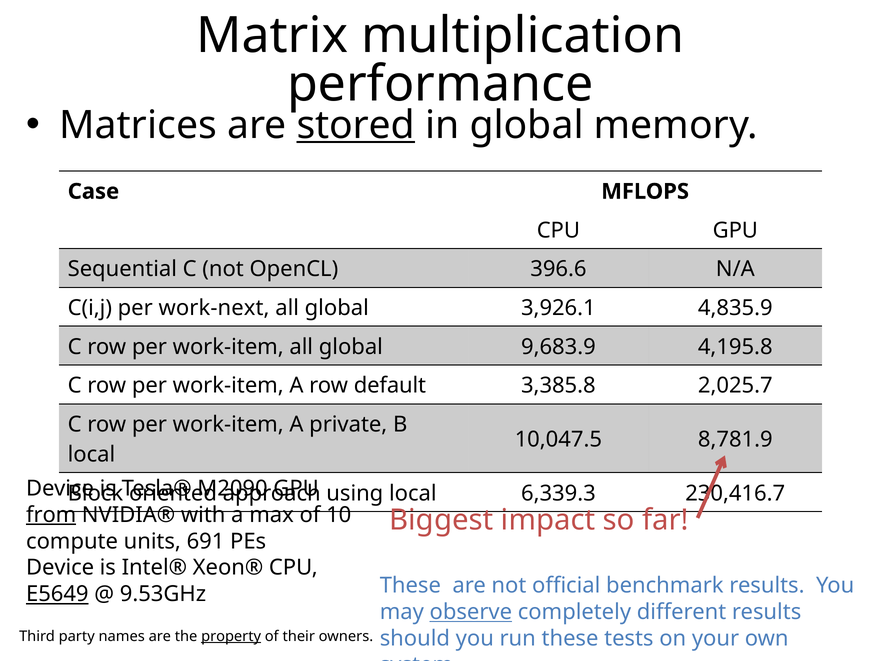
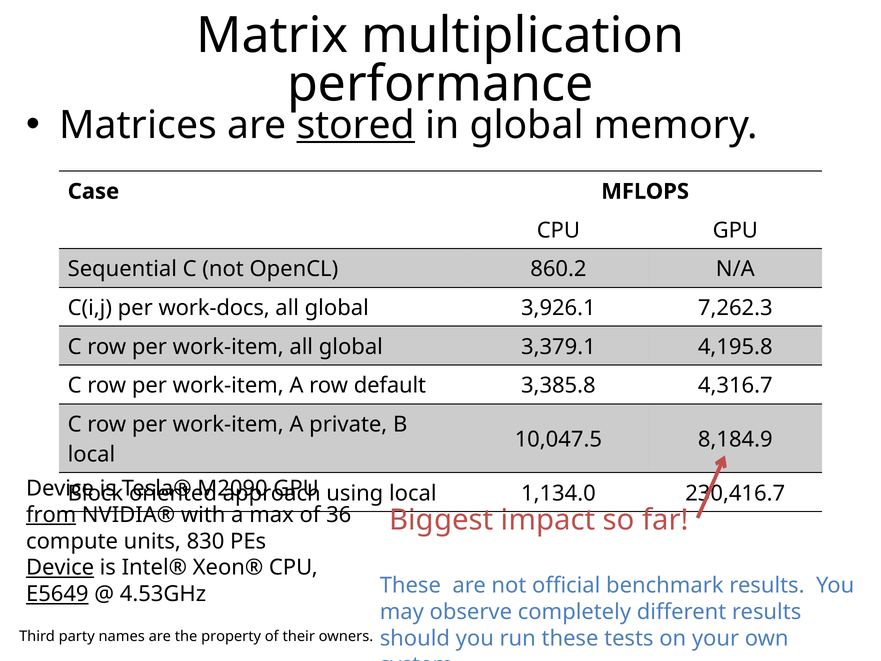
396.6: 396.6 -> 860.2 (558, 269)
work-next: work-next -> work-docs (214, 308)
4,835.9: 4,835.9 -> 7,262.3 (735, 308)
9,683.9: 9,683.9 -> 3,379.1 (558, 347)
2,025.7: 2,025.7 -> 4,316.7 (735, 385)
8,781.9: 8,781.9 -> 8,184.9 (735, 439)
6,339.3: 6,339.3 -> 1,134.0 (558, 493)
10: 10 -> 36 (339, 515)
691: 691 -> 830 (206, 541)
Device underline: none -> present (60, 567)
9.53GHz: 9.53GHz -> 4.53GHz (163, 594)
observe underline: present -> none (471, 612)
property underline: present -> none (231, 636)
